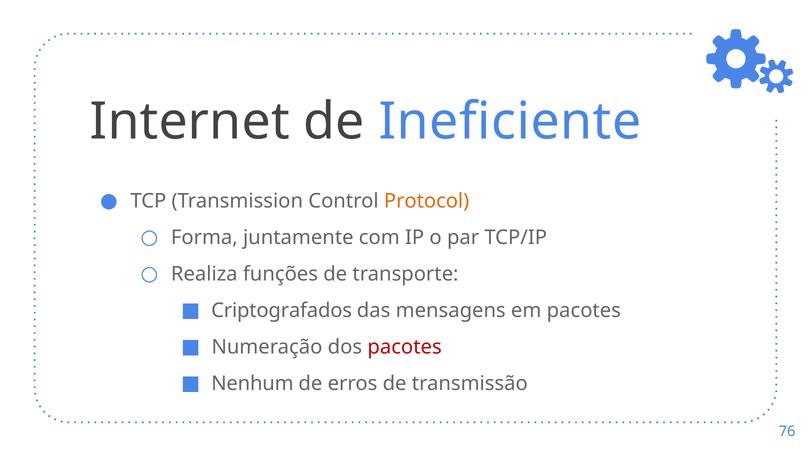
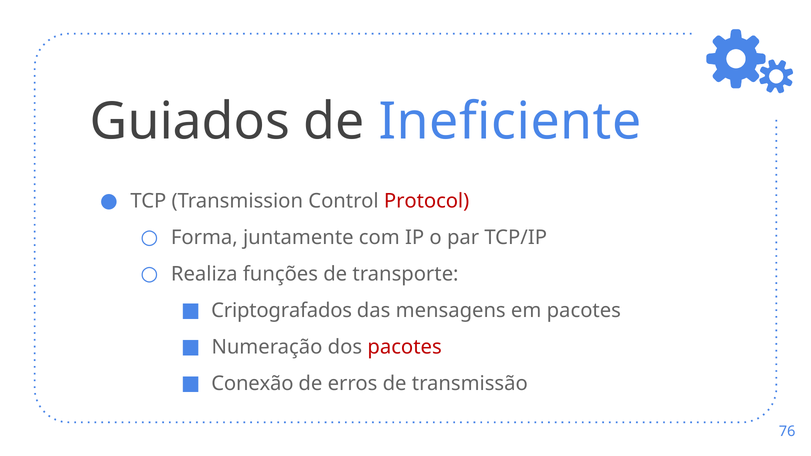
Internet: Internet -> Guiados (190, 122)
Protocol colour: orange -> red (427, 201)
Nenhum: Nenhum -> Conexão (252, 384)
